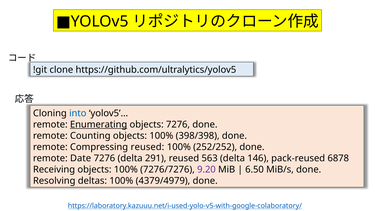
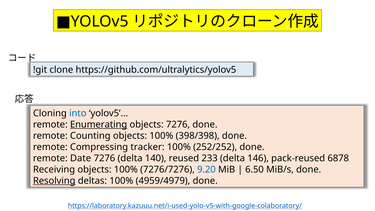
Compressing reused: reused -> tracker (147, 147)
291: 291 -> 140 (156, 158)
563: 563 -> 233 (210, 158)
9.20 colour: purple -> blue (206, 169)
Resolving underline: none -> present (54, 181)
4379/4979: 4379/4979 -> 4959/4979 (163, 181)
